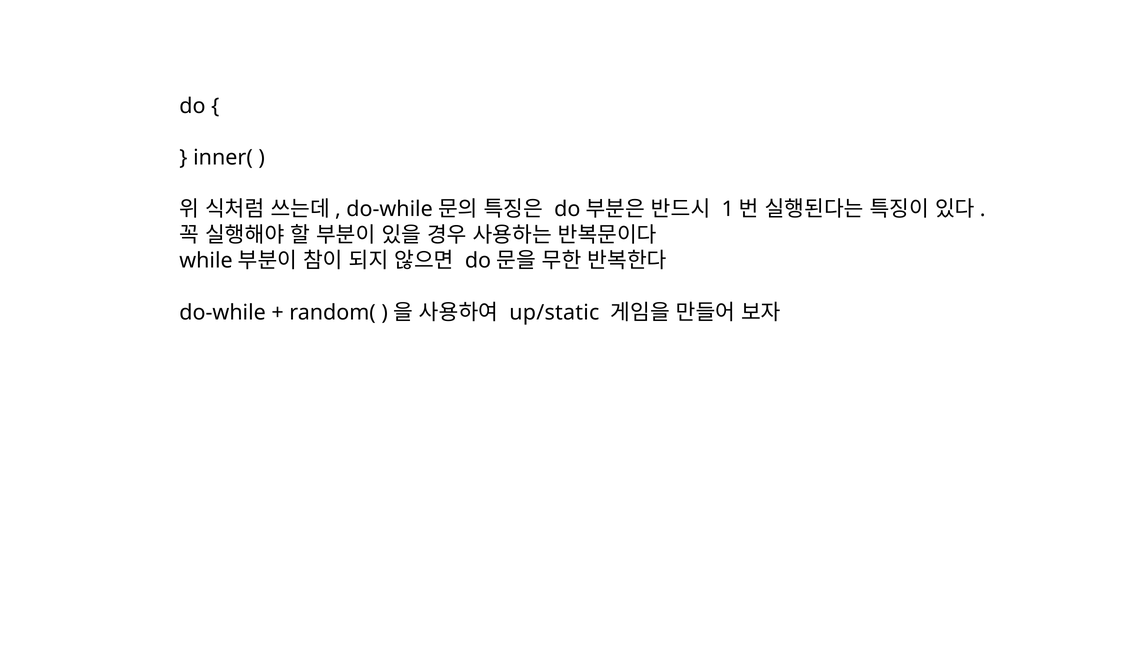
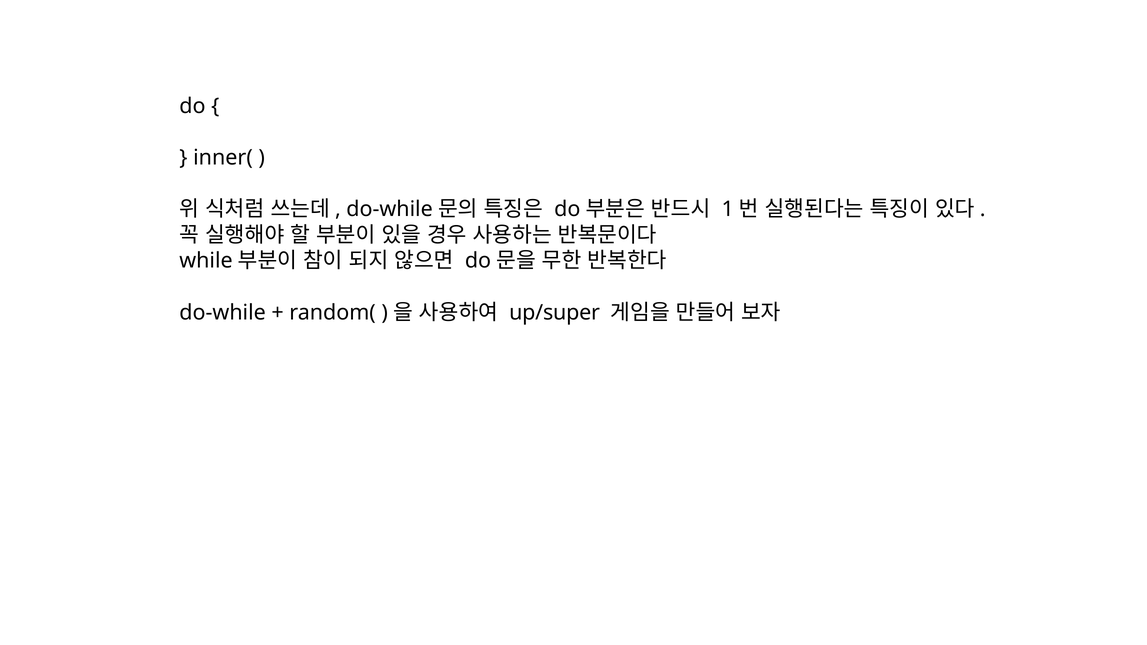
up/static: up/static -> up/super (555, 313)
